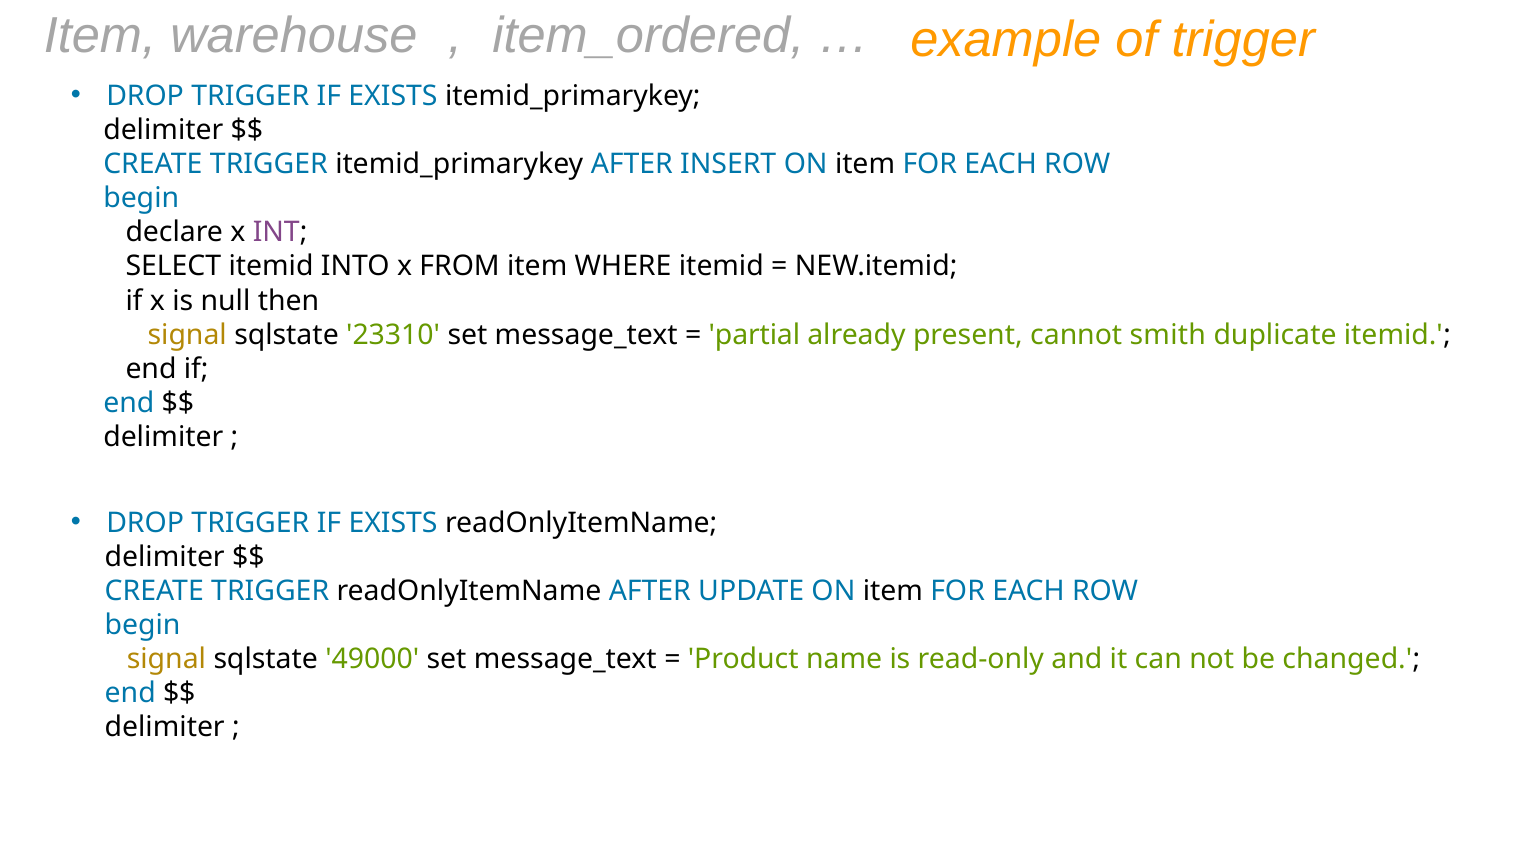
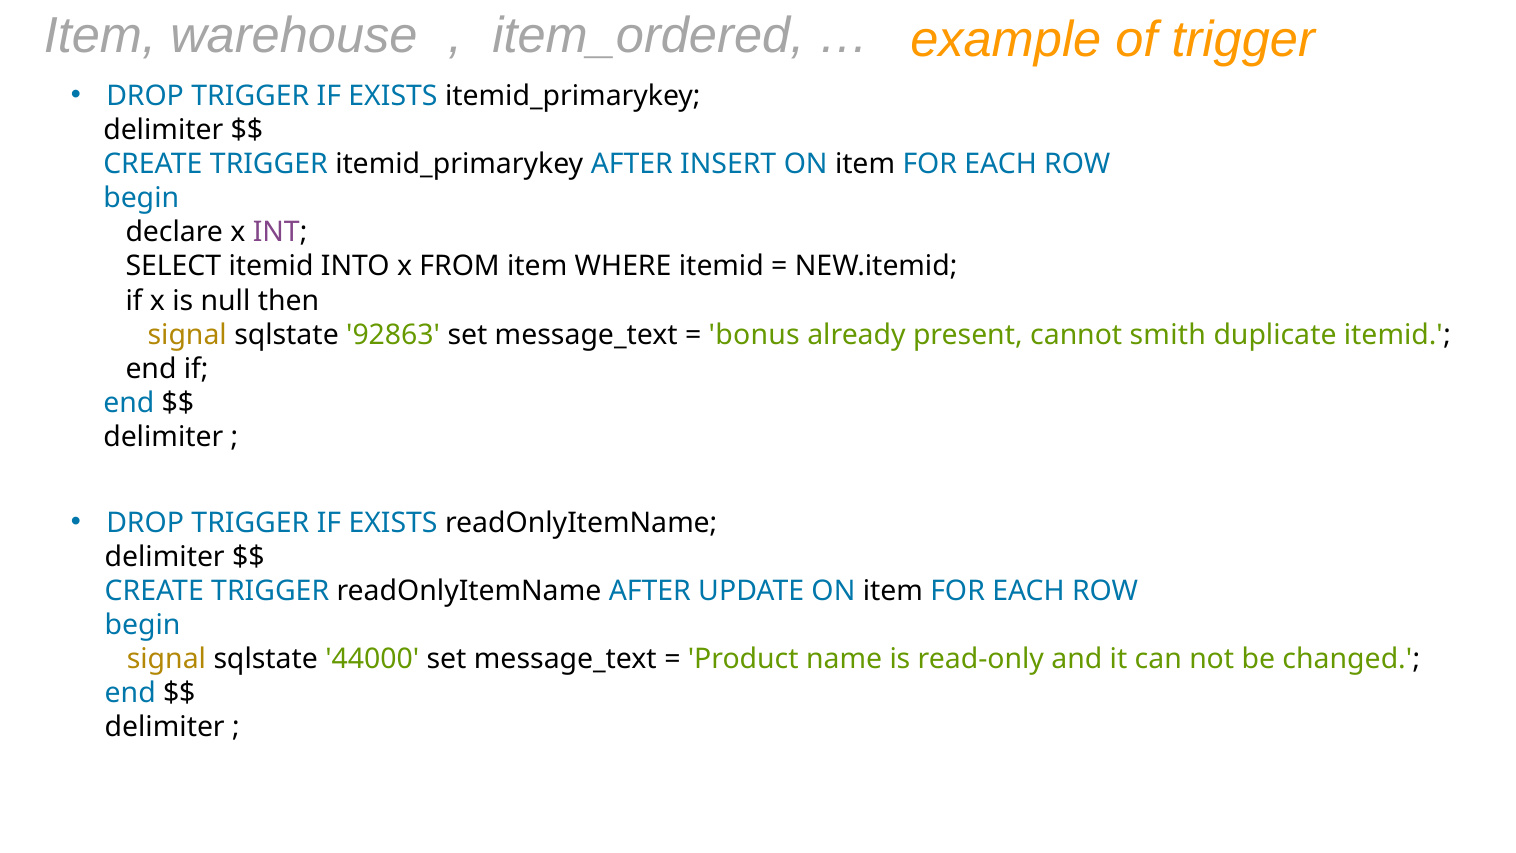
23310: 23310 -> 92863 (393, 335)
partial: partial -> bonus (754, 335)
49000: 49000 -> 44000 (372, 659)
